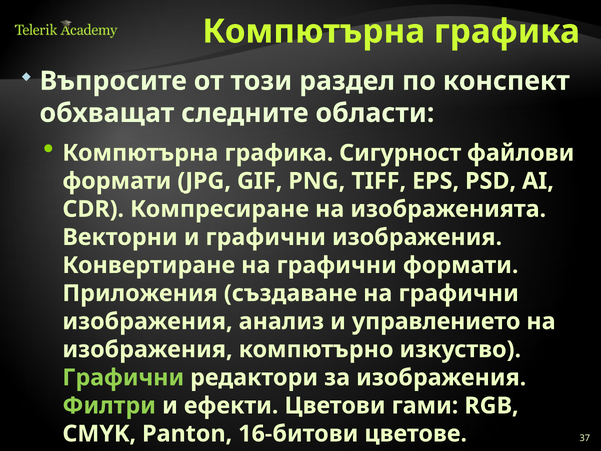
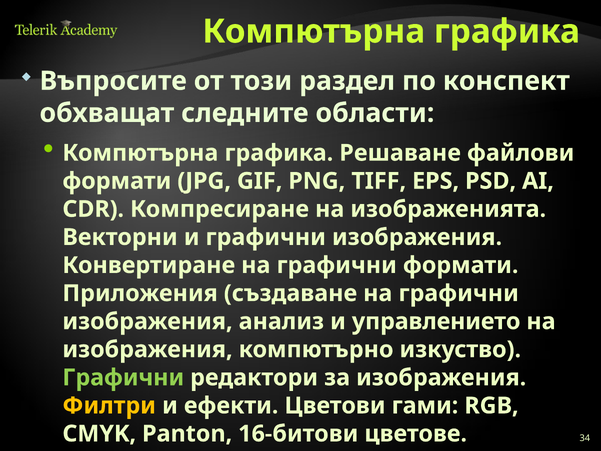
Сигурност: Сигурност -> Решаване (400, 153)
Филтри colour: light green -> yellow (109, 405)
37: 37 -> 34 (585, 438)
